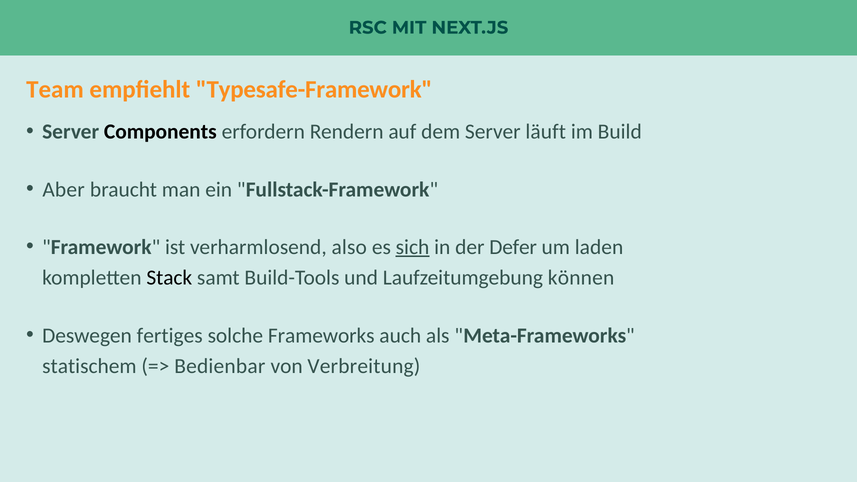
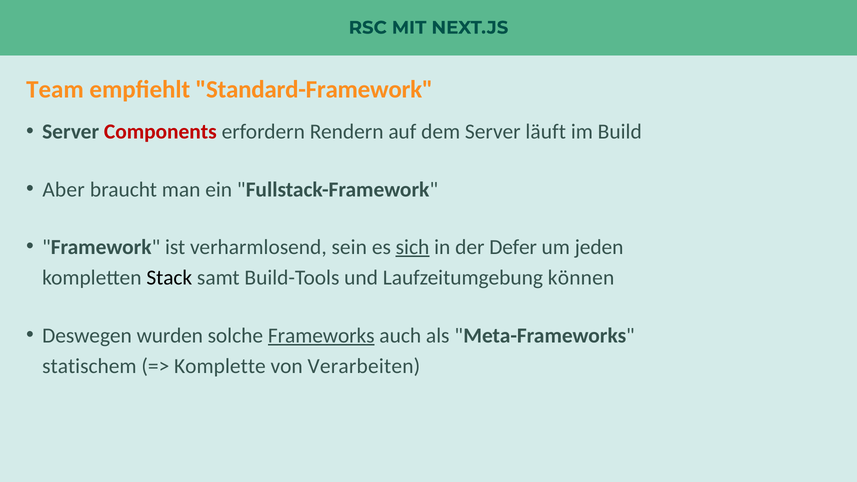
Typesafe-Framework: Typesafe-Framework -> Standard-Framework (314, 90)
Components colour: black -> red (160, 132)
also: also -> sein (349, 247)
laden: laden -> jeden (599, 247)
fertiges: fertiges -> wurden (170, 336)
Frameworks underline: none -> present (321, 336)
Bedienbar: Bedienbar -> Komplette (220, 366)
Verbreitung: Verbreitung -> Verarbeiten (364, 366)
